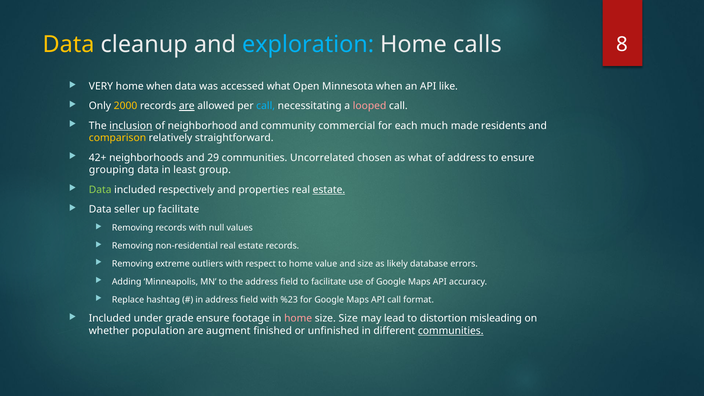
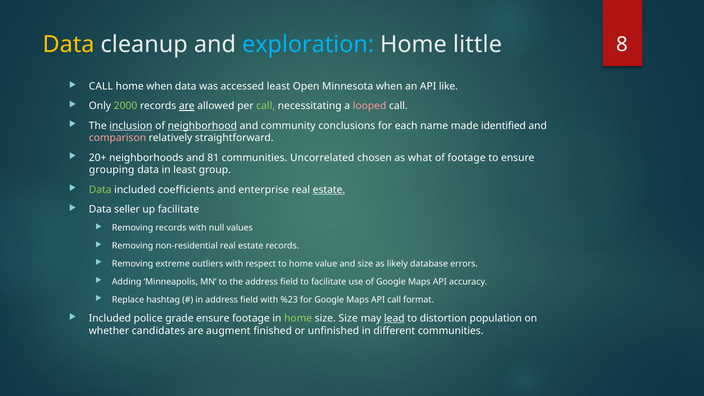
calls: calls -> little (477, 45)
VERY: VERY -> CALL (101, 86)
accessed what: what -> least (278, 86)
2000 colour: yellow -> light green (126, 106)
call colour: light blue -> light green (266, 106)
neighborhood underline: none -> present (202, 126)
commercial: commercial -> conclusions (347, 126)
much: much -> name (434, 126)
residents: residents -> identified (504, 126)
comparison colour: yellow -> pink (117, 138)
42+: 42+ -> 20+ (98, 158)
29: 29 -> 81 (213, 158)
of address: address -> footage (467, 158)
respectively: respectively -> coefficients (186, 190)
properties: properties -> enterprise (264, 190)
under: under -> police (148, 319)
home colour: pink -> light green (298, 319)
lead underline: none -> present (394, 319)
misleading: misleading -> population (496, 319)
population: population -> candidates (158, 331)
communities underline: present -> none (451, 331)
